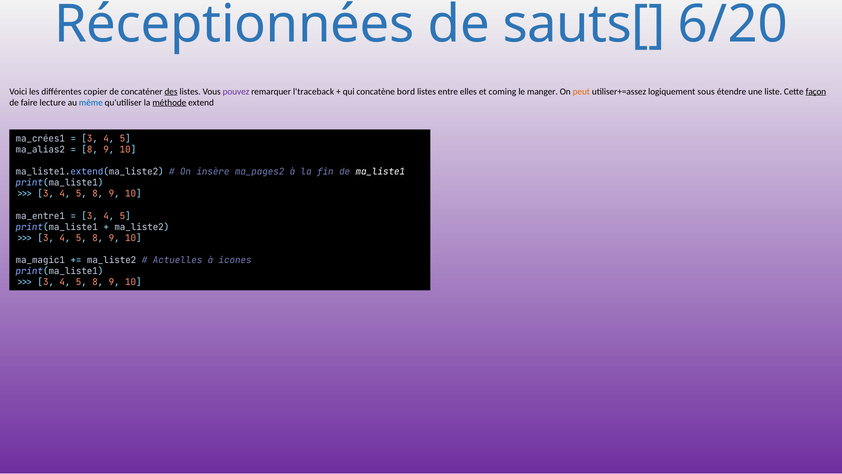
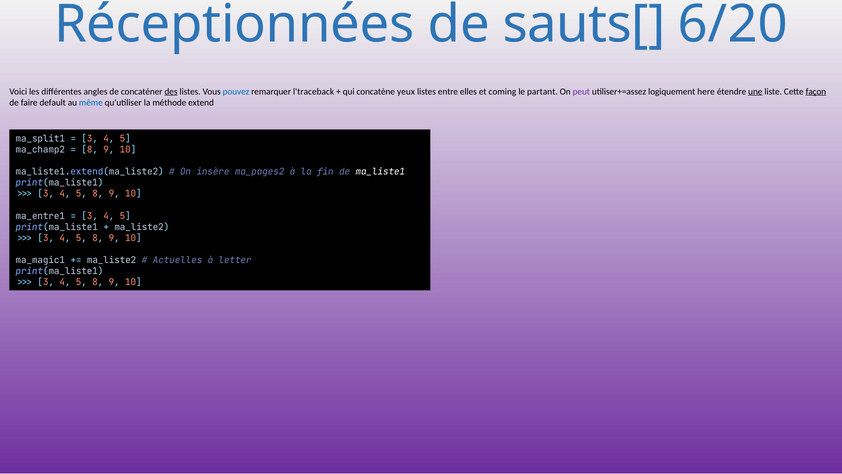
copier: copier -> angles (96, 91)
pouvez colour: purple -> blue (236, 91)
bord: bord -> yeux (406, 91)
manger: manger -> partant (542, 91)
peut colour: orange -> purple (581, 91)
sous: sous -> here (706, 91)
une underline: none -> present (755, 91)
lecture: lecture -> default (53, 102)
méthode underline: present -> none (169, 102)
ma_crées1: ma_crées1 -> ma_split1 (40, 139)
ma_alias2: ma_alias2 -> ma_champ2 (40, 150)
icones: icones -> letter (235, 260)
